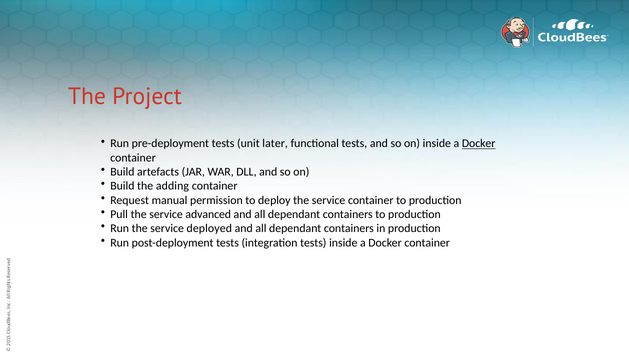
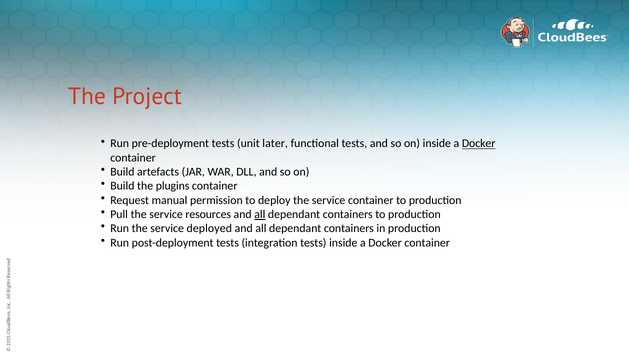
adding: adding -> plugins (173, 186)
advanced: advanced -> resources (208, 214)
all underline: none -> present (260, 214)
